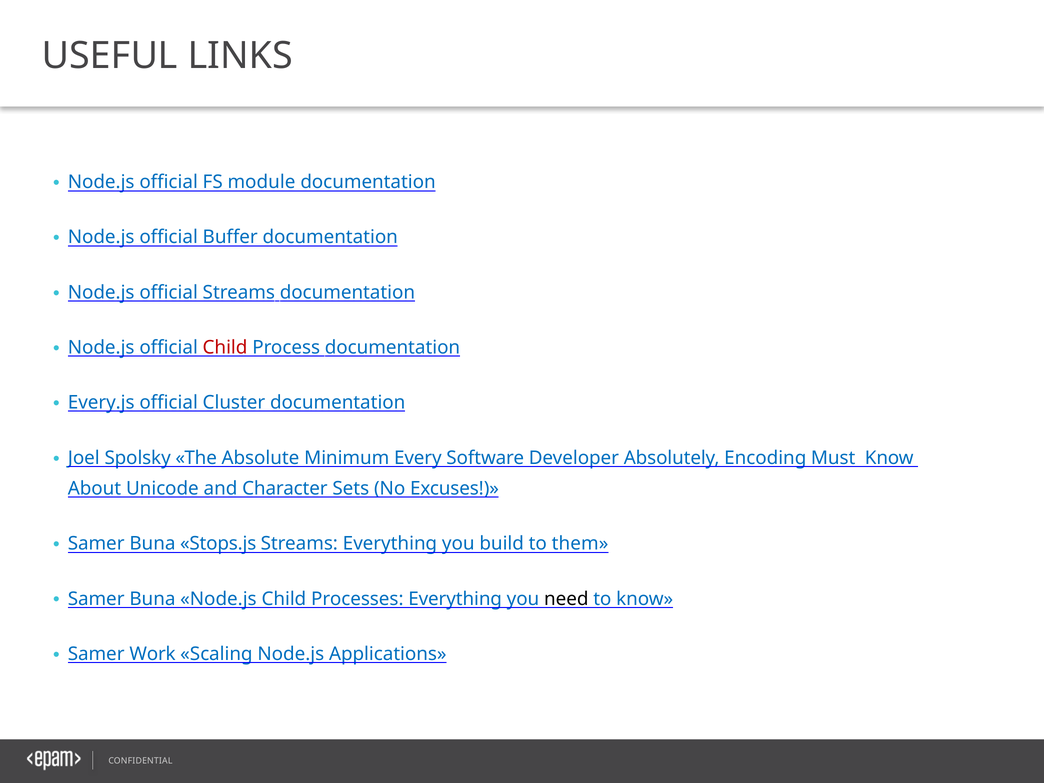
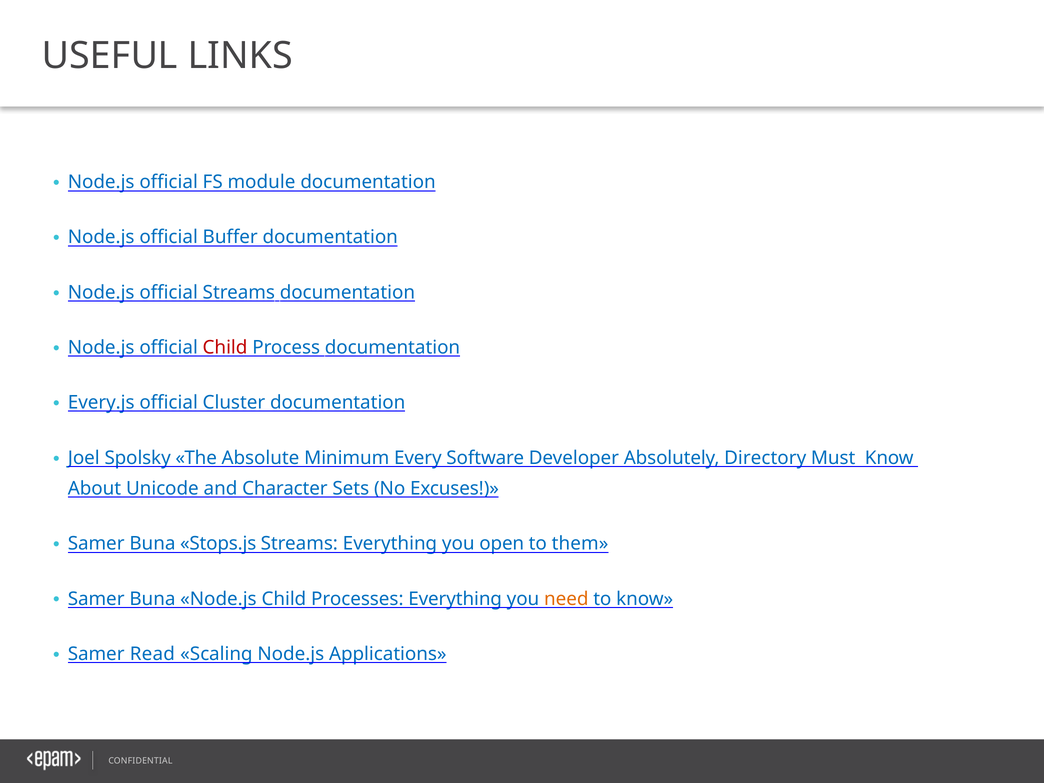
Encoding: Encoding -> Directory (765, 458)
build: build -> open (502, 544)
need colour: black -> orange (566, 599)
Work: Work -> Read (152, 654)
